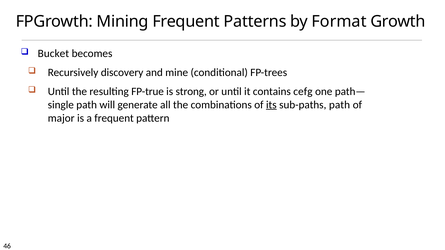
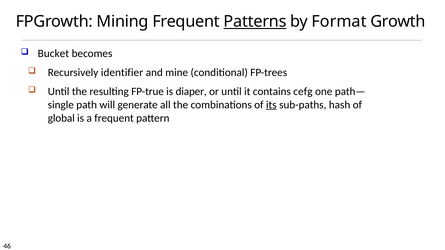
Patterns underline: none -> present (255, 22)
discovery: discovery -> identifier (122, 73)
strong: strong -> diaper (191, 91)
sub-paths path: path -> hash (340, 105)
major: major -> global (61, 118)
